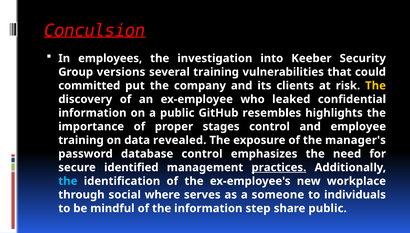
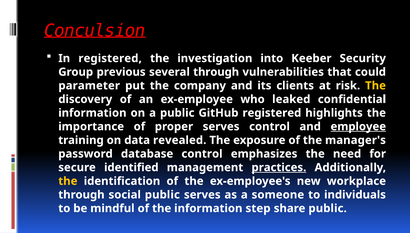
In employees: employees -> registered (110, 58)
versions: versions -> previous (121, 72)
several training: training -> through (216, 72)
committed: committed -> parameter (89, 86)
GitHub resembles: resembles -> registered (272, 113)
proper stages: stages -> serves (221, 127)
employee underline: none -> present (358, 127)
the colour: light blue -> yellow (68, 181)
social where: where -> public (162, 195)
